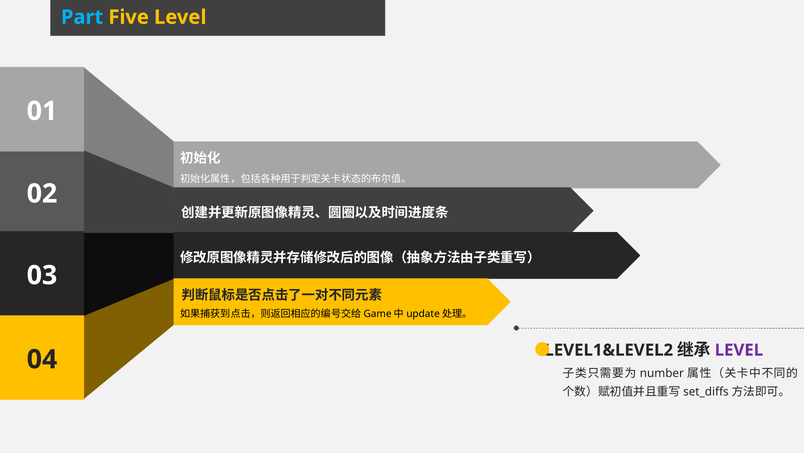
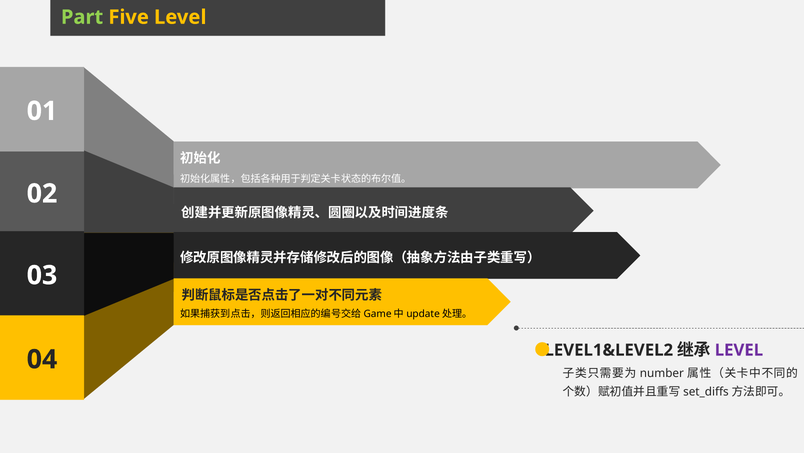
Part colour: light blue -> light green (82, 17)
